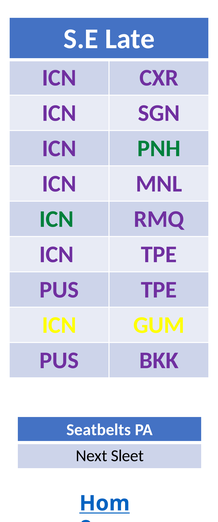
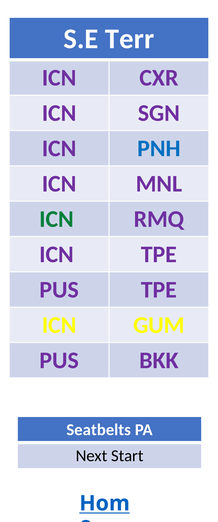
Late: Late -> Terr (130, 39)
PNH colour: green -> blue (159, 148)
Sleet: Sleet -> Start (127, 455)
